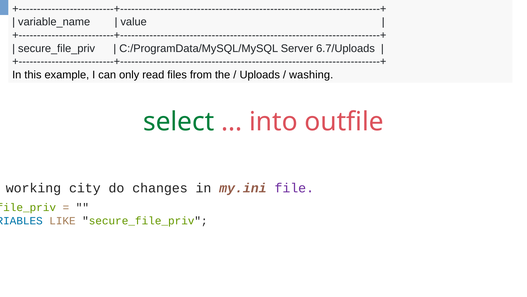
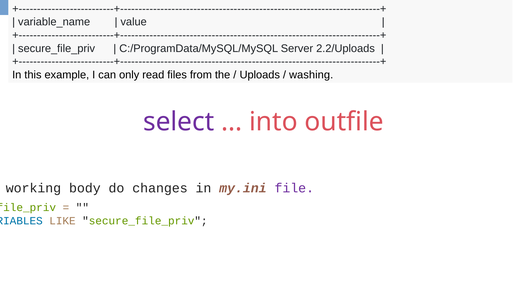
6.7/Uploads: 6.7/Uploads -> 2.2/Uploads (346, 48)
select colour: green -> purple (179, 122)
city: city -> body (85, 188)
